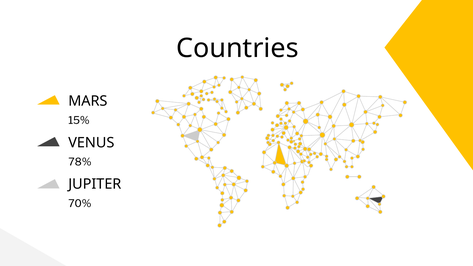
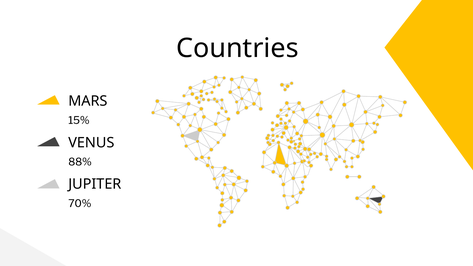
78%: 78% -> 88% (80, 162)
